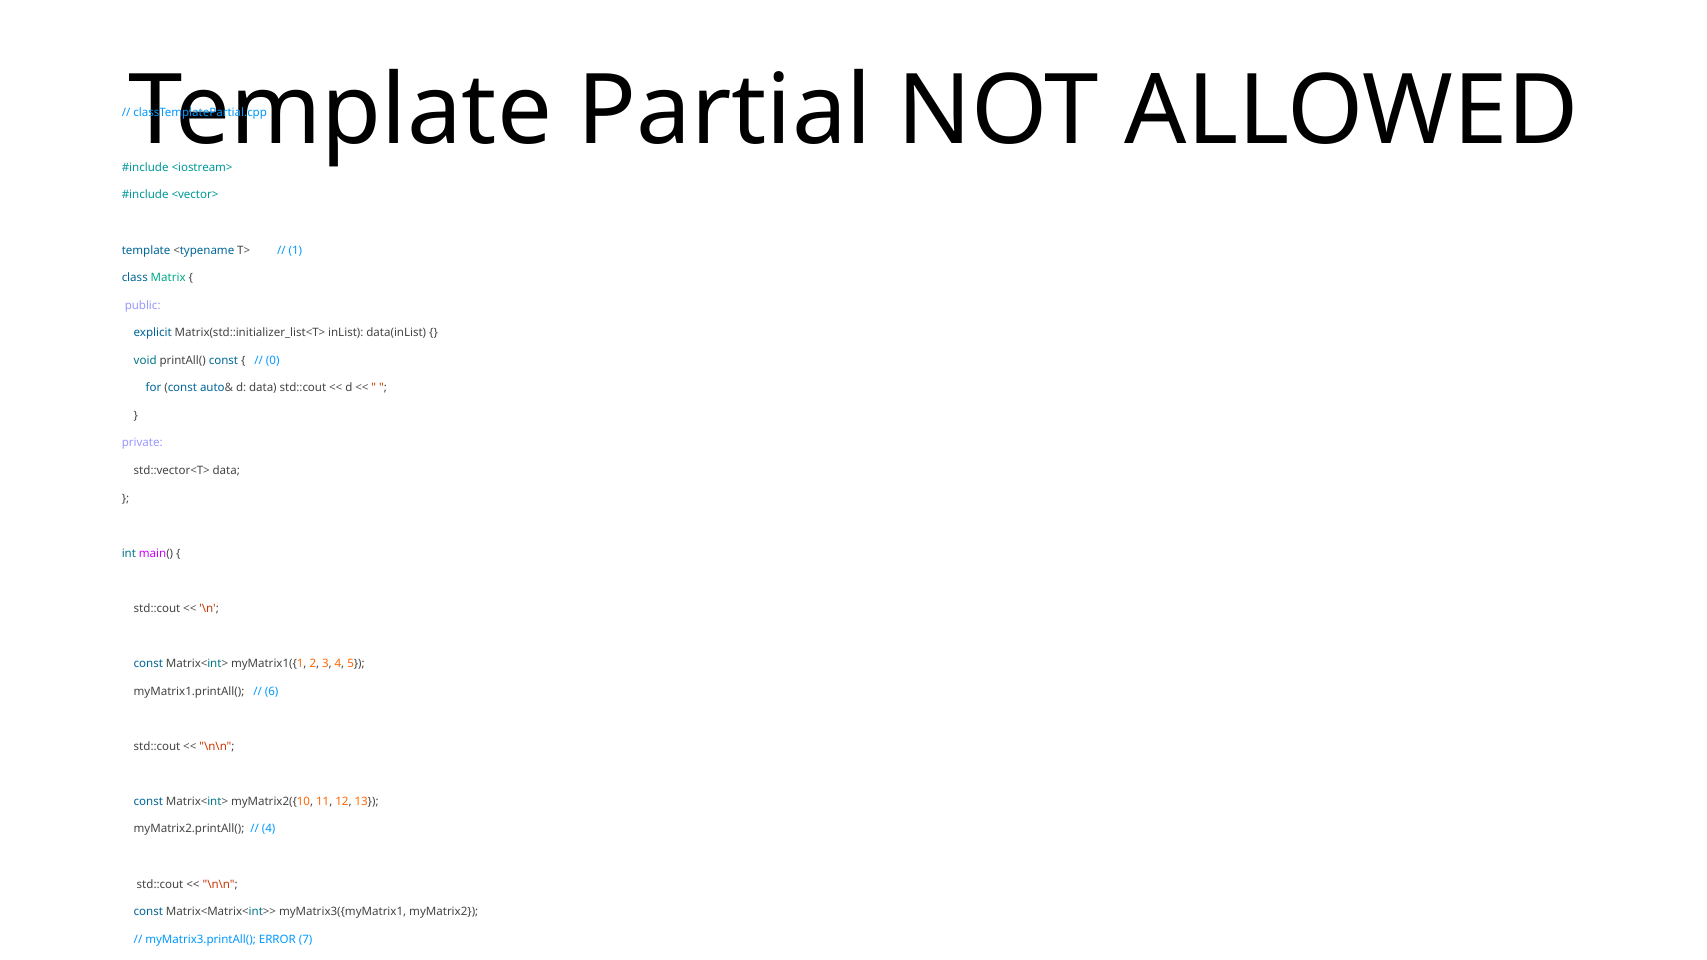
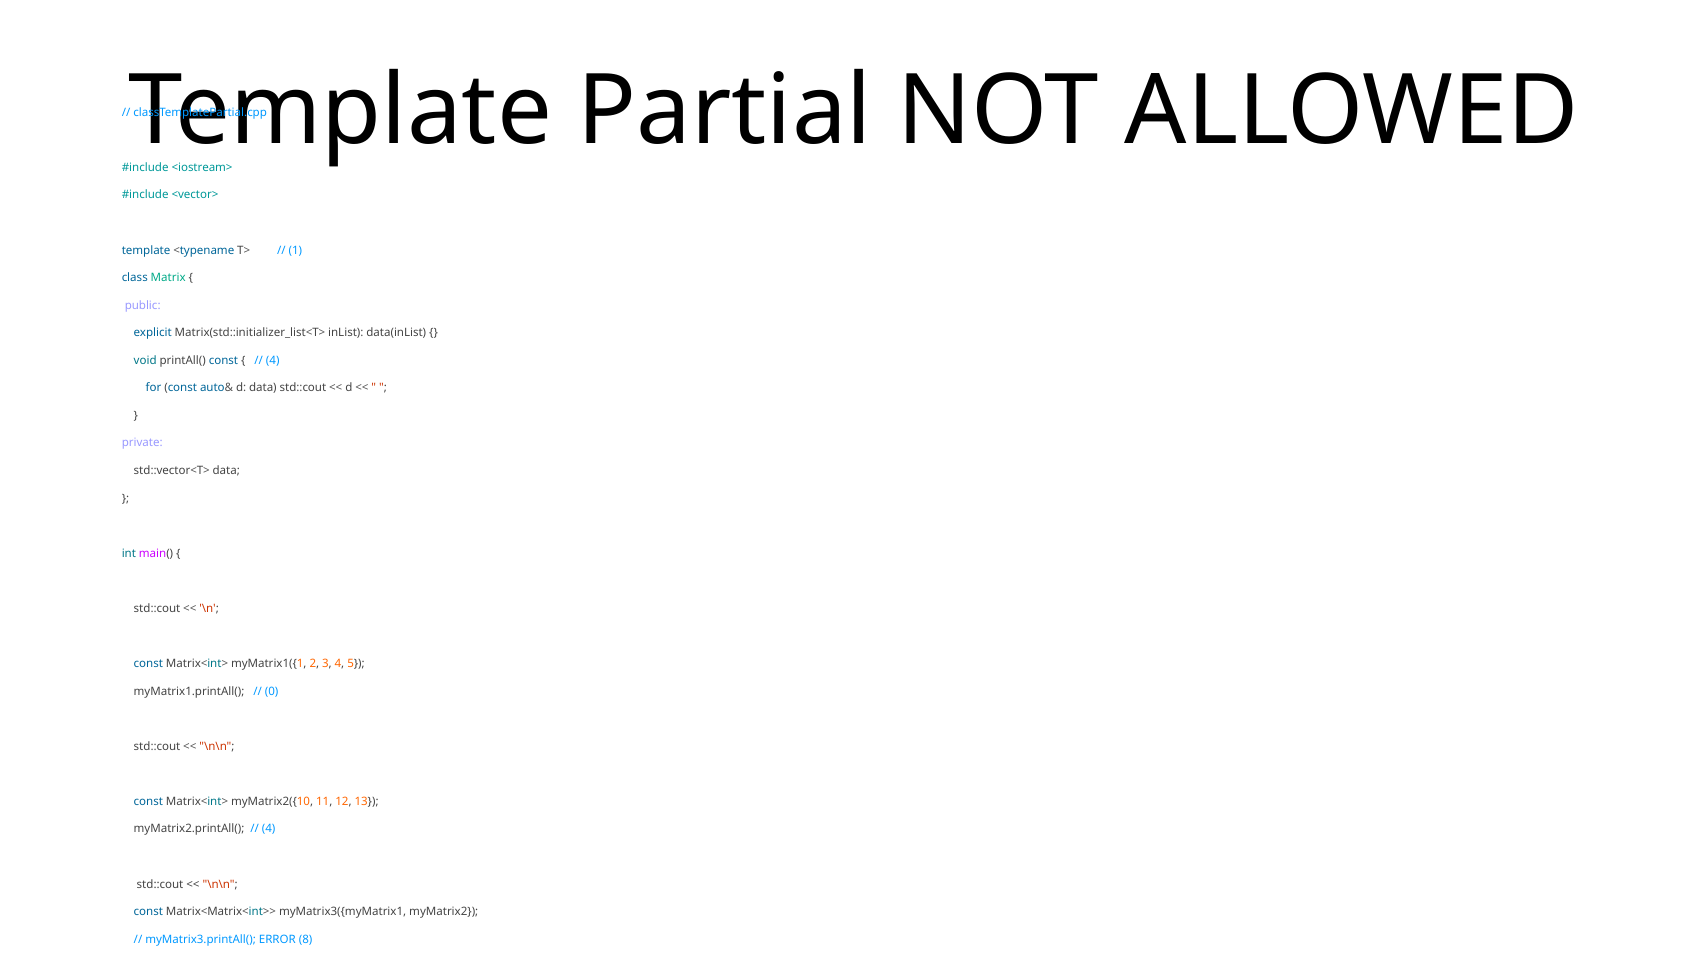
0: 0 -> 4 (273, 361)
6: 6 -> 0 (272, 691)
7: 7 -> 8 (306, 940)
